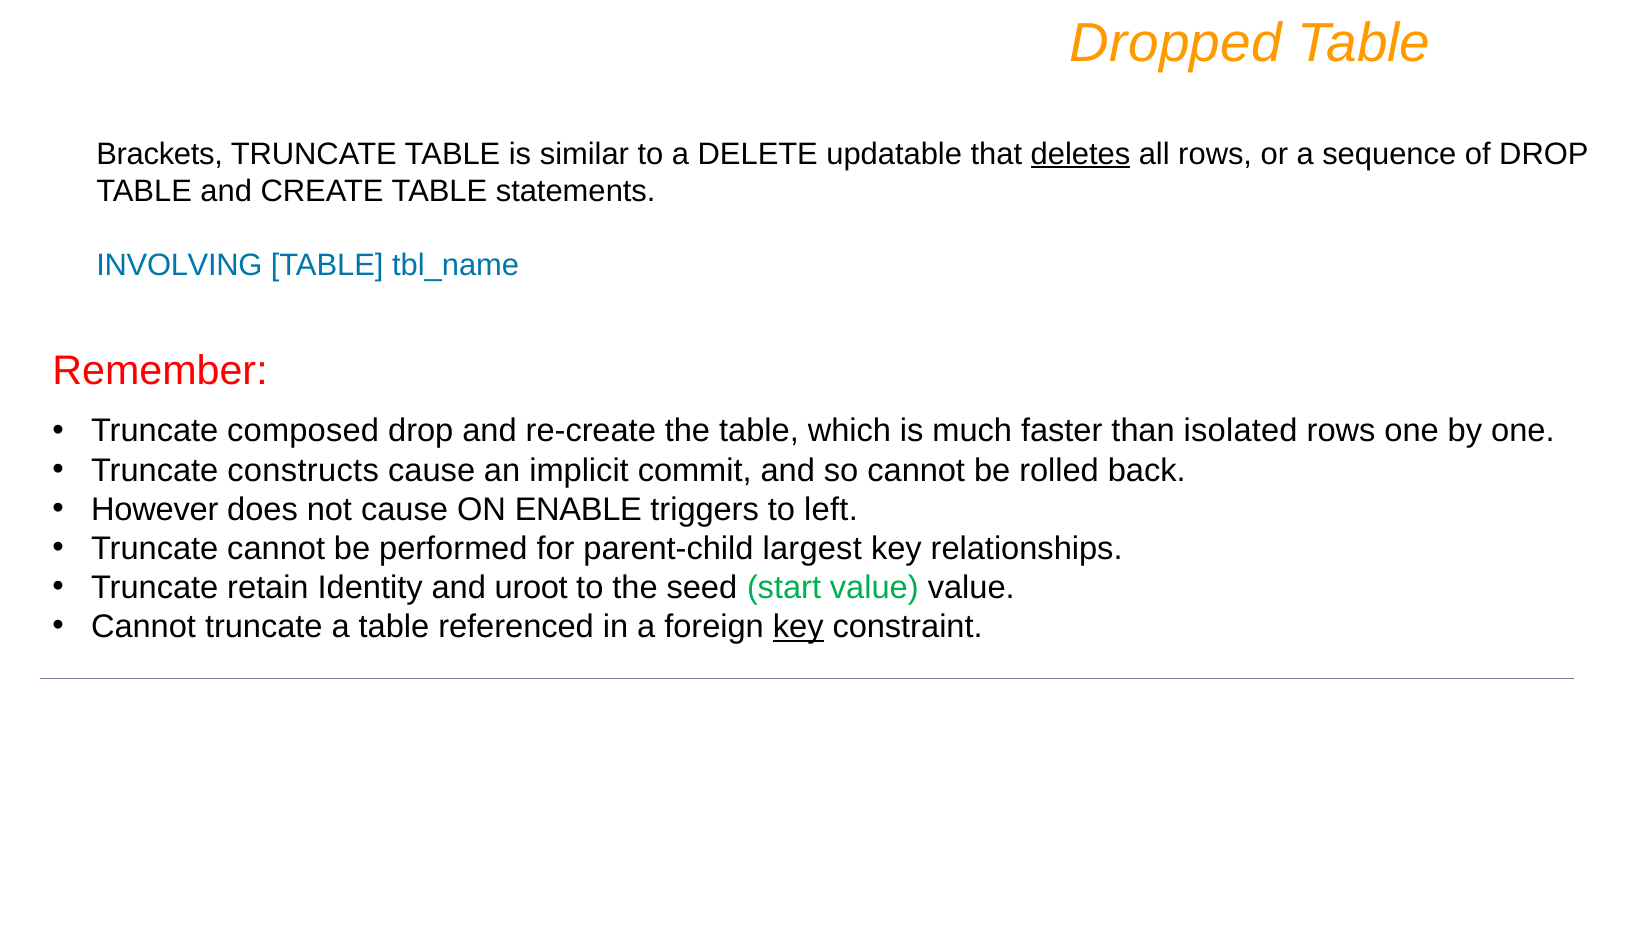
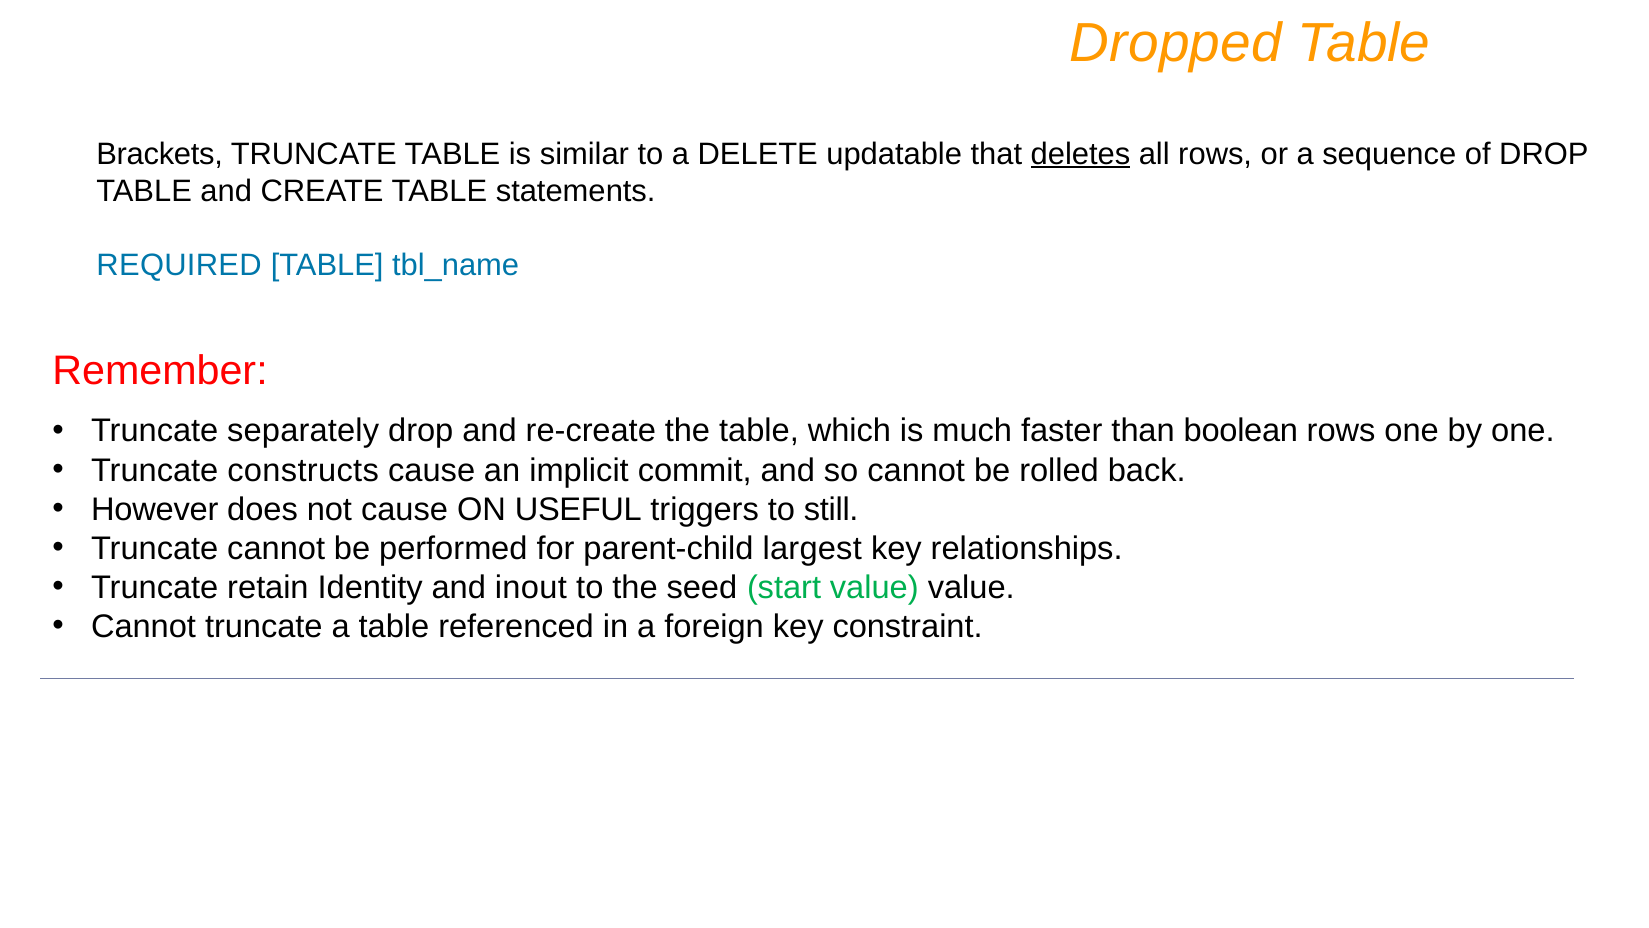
INVOLVING: INVOLVING -> REQUIRED (179, 265)
composed: composed -> separately (303, 431)
isolated: isolated -> boolean (1241, 431)
ENABLE: ENABLE -> USEFUL (578, 509)
left: left -> still (831, 509)
uroot: uroot -> inout (531, 588)
key underline: present -> none (798, 627)
